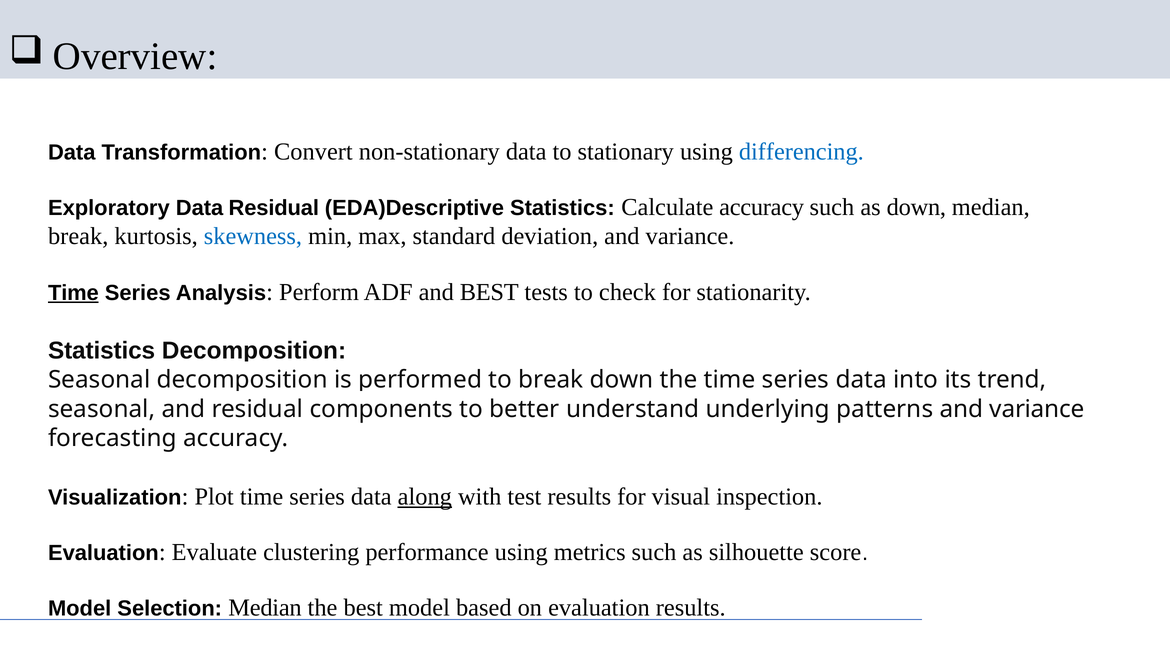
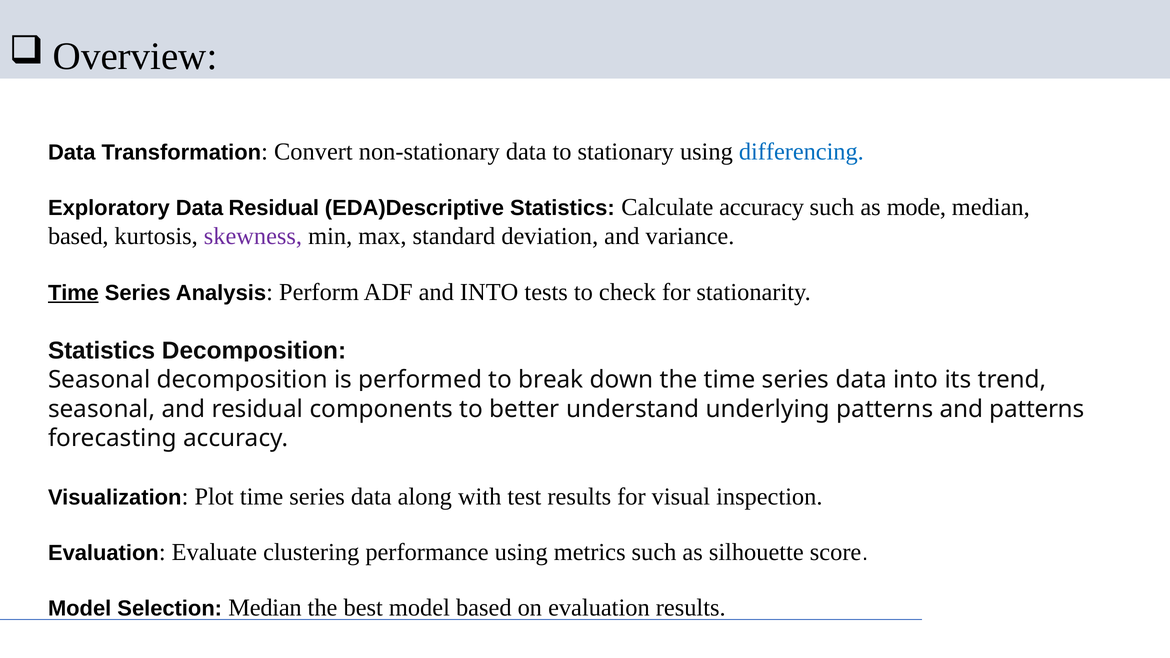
as down: down -> mode (916, 207)
break: break -> based (78, 236)
skewness colour: blue -> purple (253, 236)
and BEST: BEST -> INTO (489, 292)
patterns and variance: variance -> patterns (1037, 409)
along underline: present -> none (425, 497)
